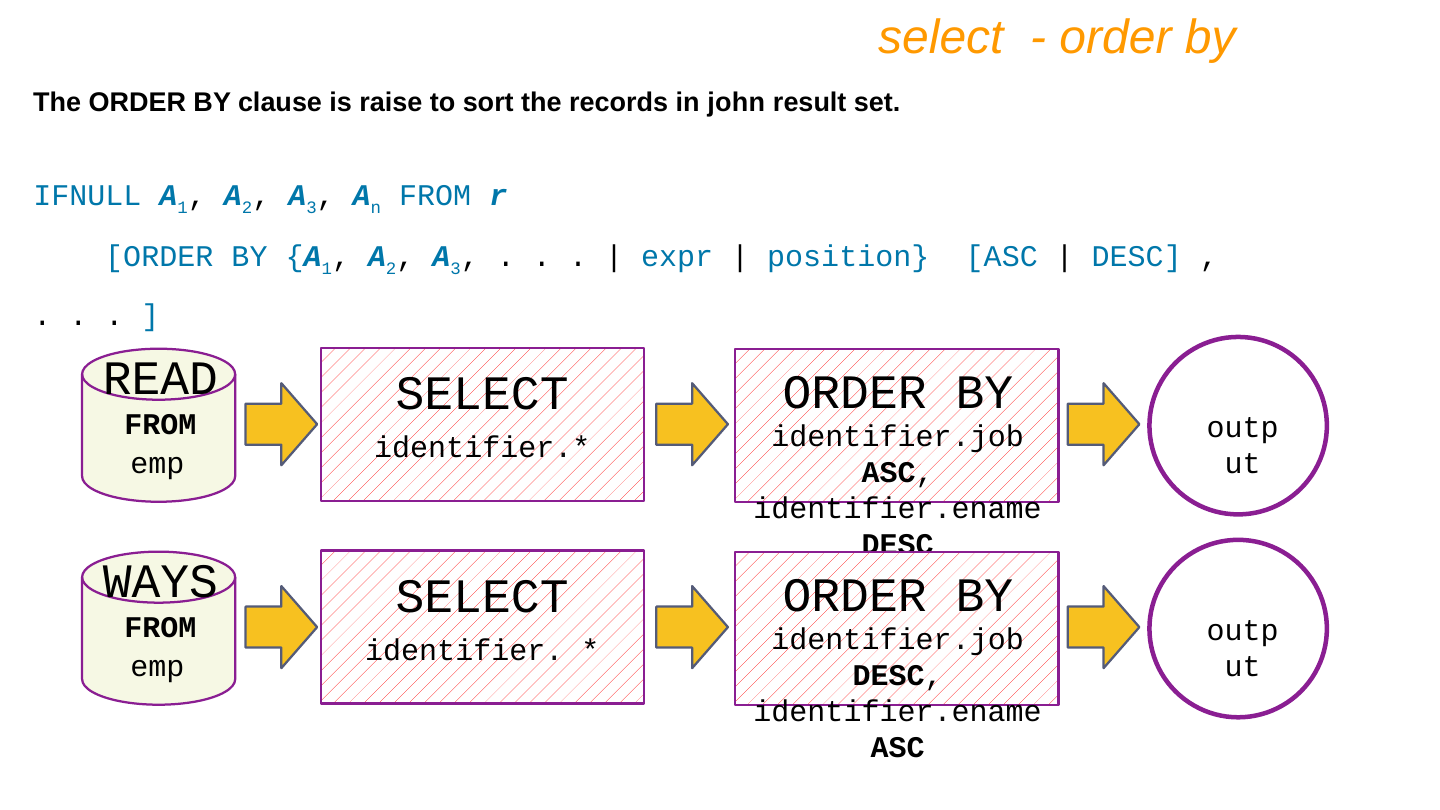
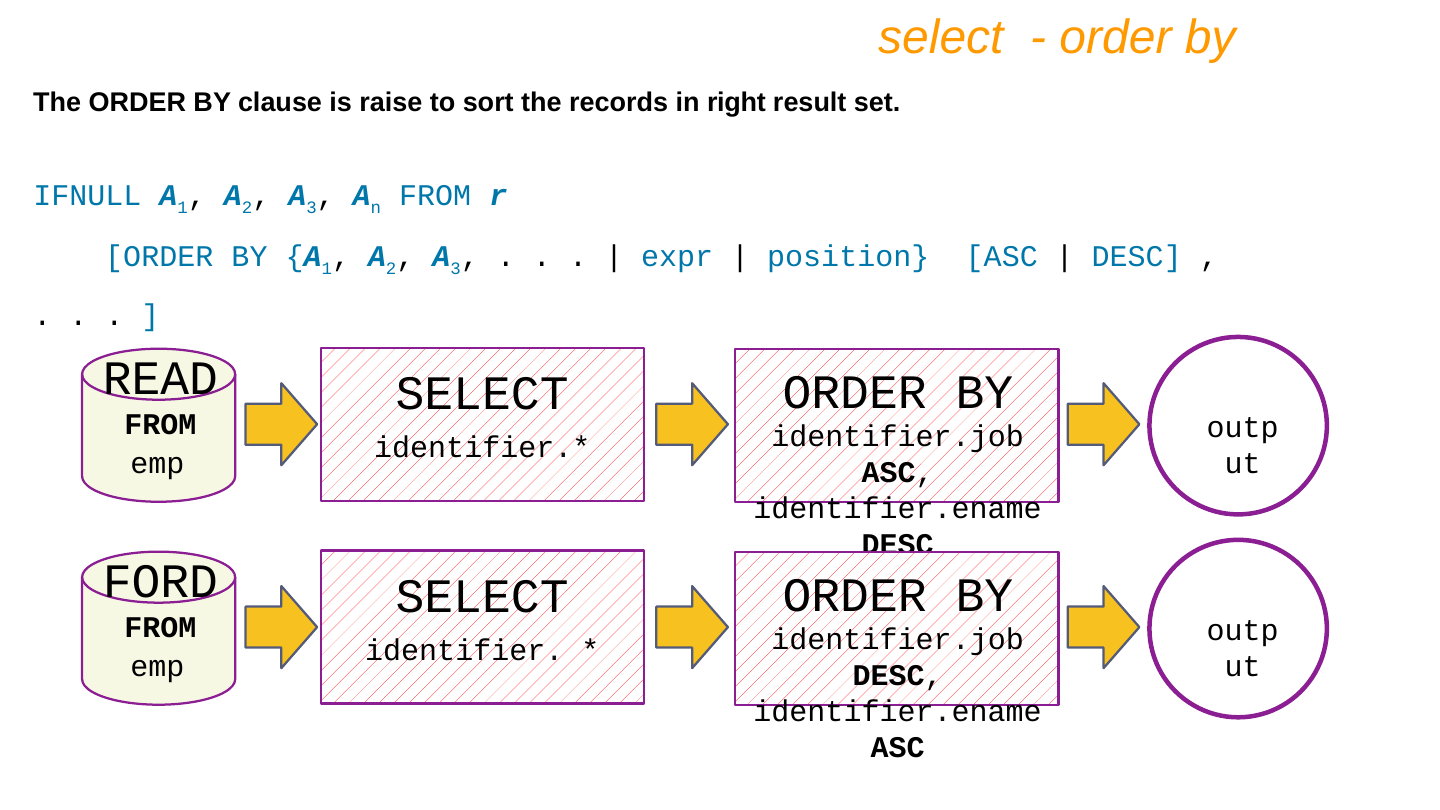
john: john -> right (736, 103)
WAYS: WAYS -> FORD (160, 582)
